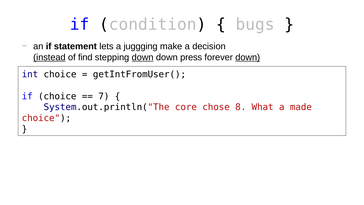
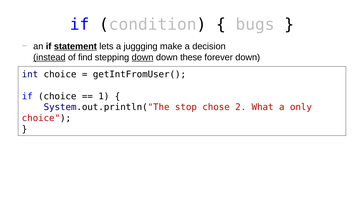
statement underline: none -> present (75, 46)
press: press -> these (191, 57)
down underline: present -> none (248, 57)
7: 7 -> 1 (104, 96)
core: core -> stop (186, 107)
8: 8 -> 2 (241, 107)
made: made -> only (301, 107)
